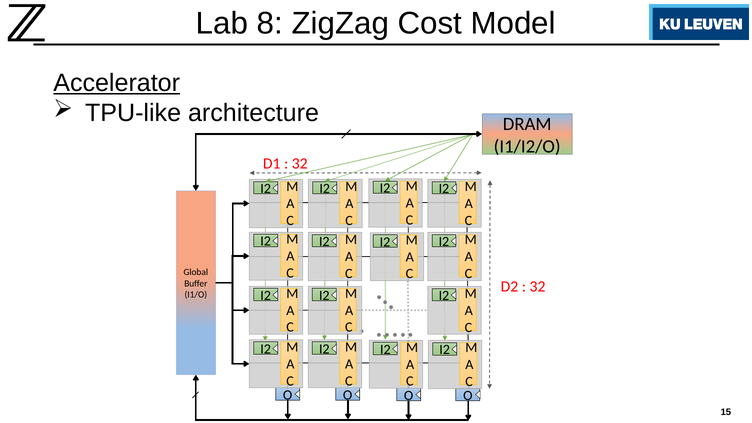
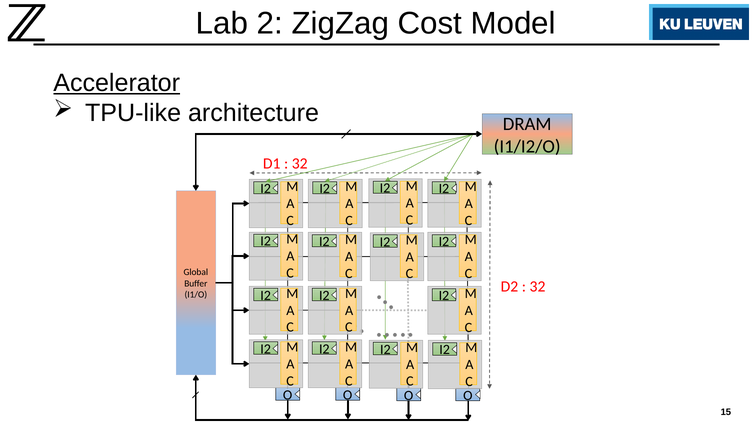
8: 8 -> 2 (270, 23)
